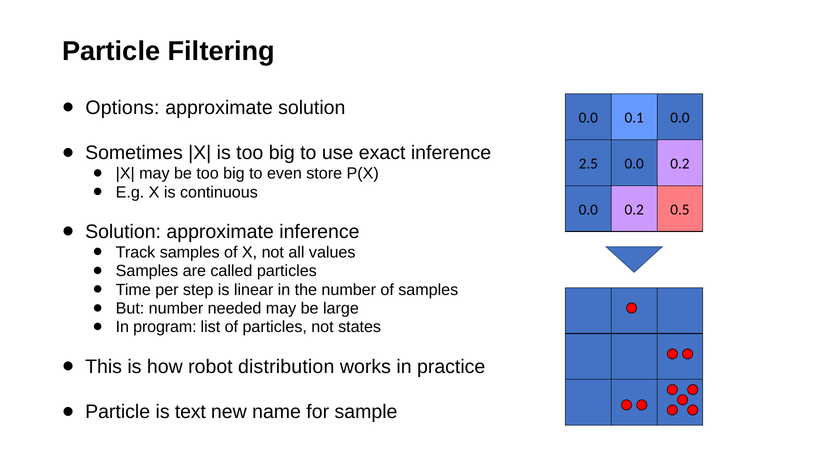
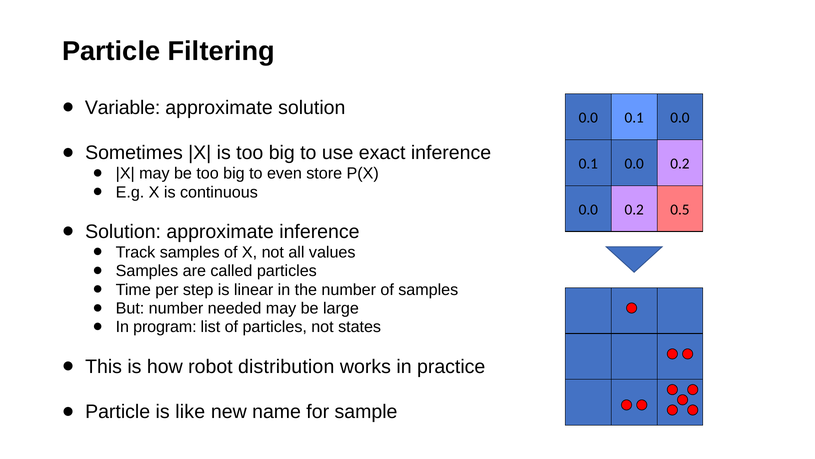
Options: Options -> Variable (123, 108)
2.5: 2.5 -> 0.1 (588, 164)
text: text -> like (190, 412)
